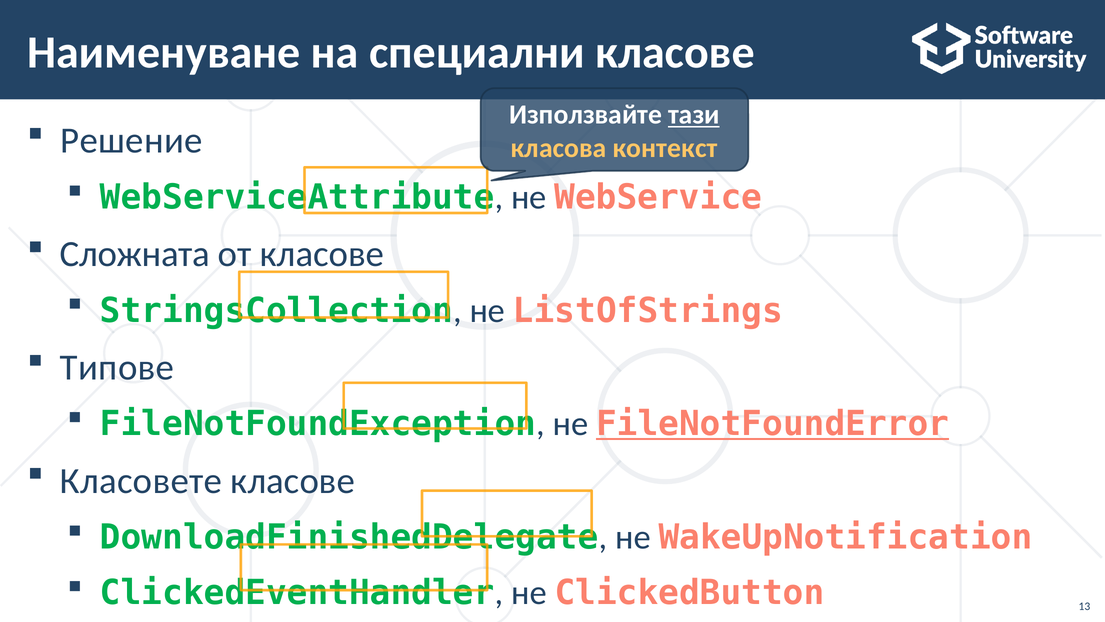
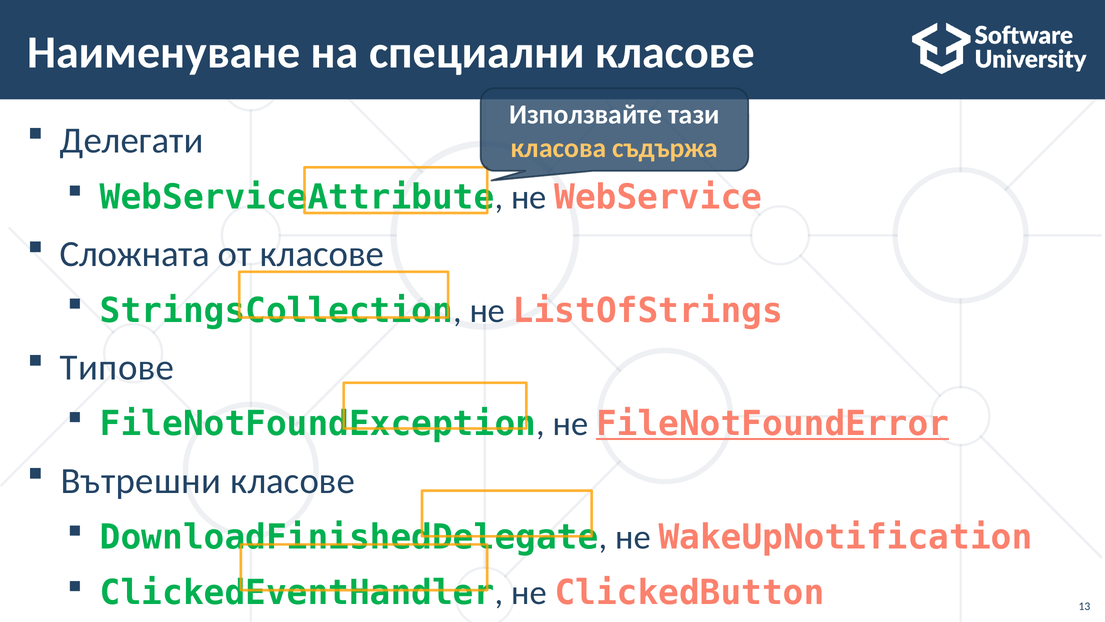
тази underline: present -> none (694, 115)
Решение: Решение -> Делегати (132, 141)
контекст: контекст -> съдържа (665, 148)
Класовете: Класовете -> Вътрешни (141, 481)
